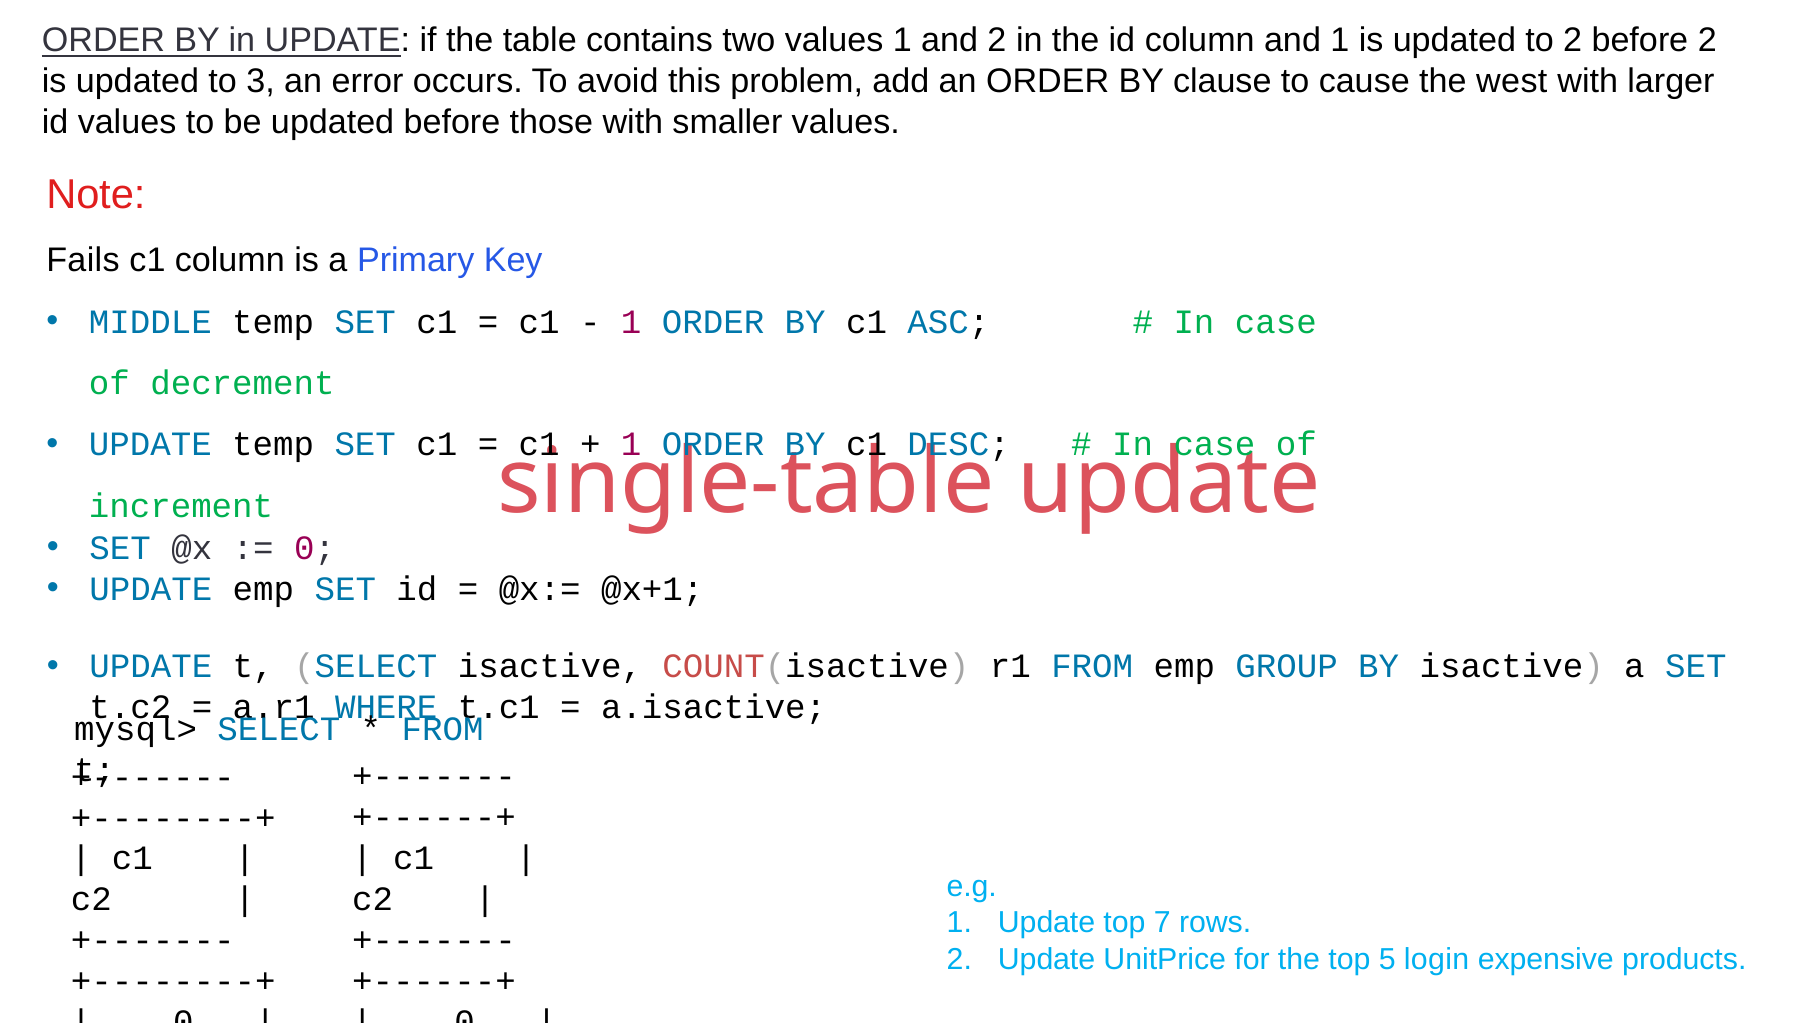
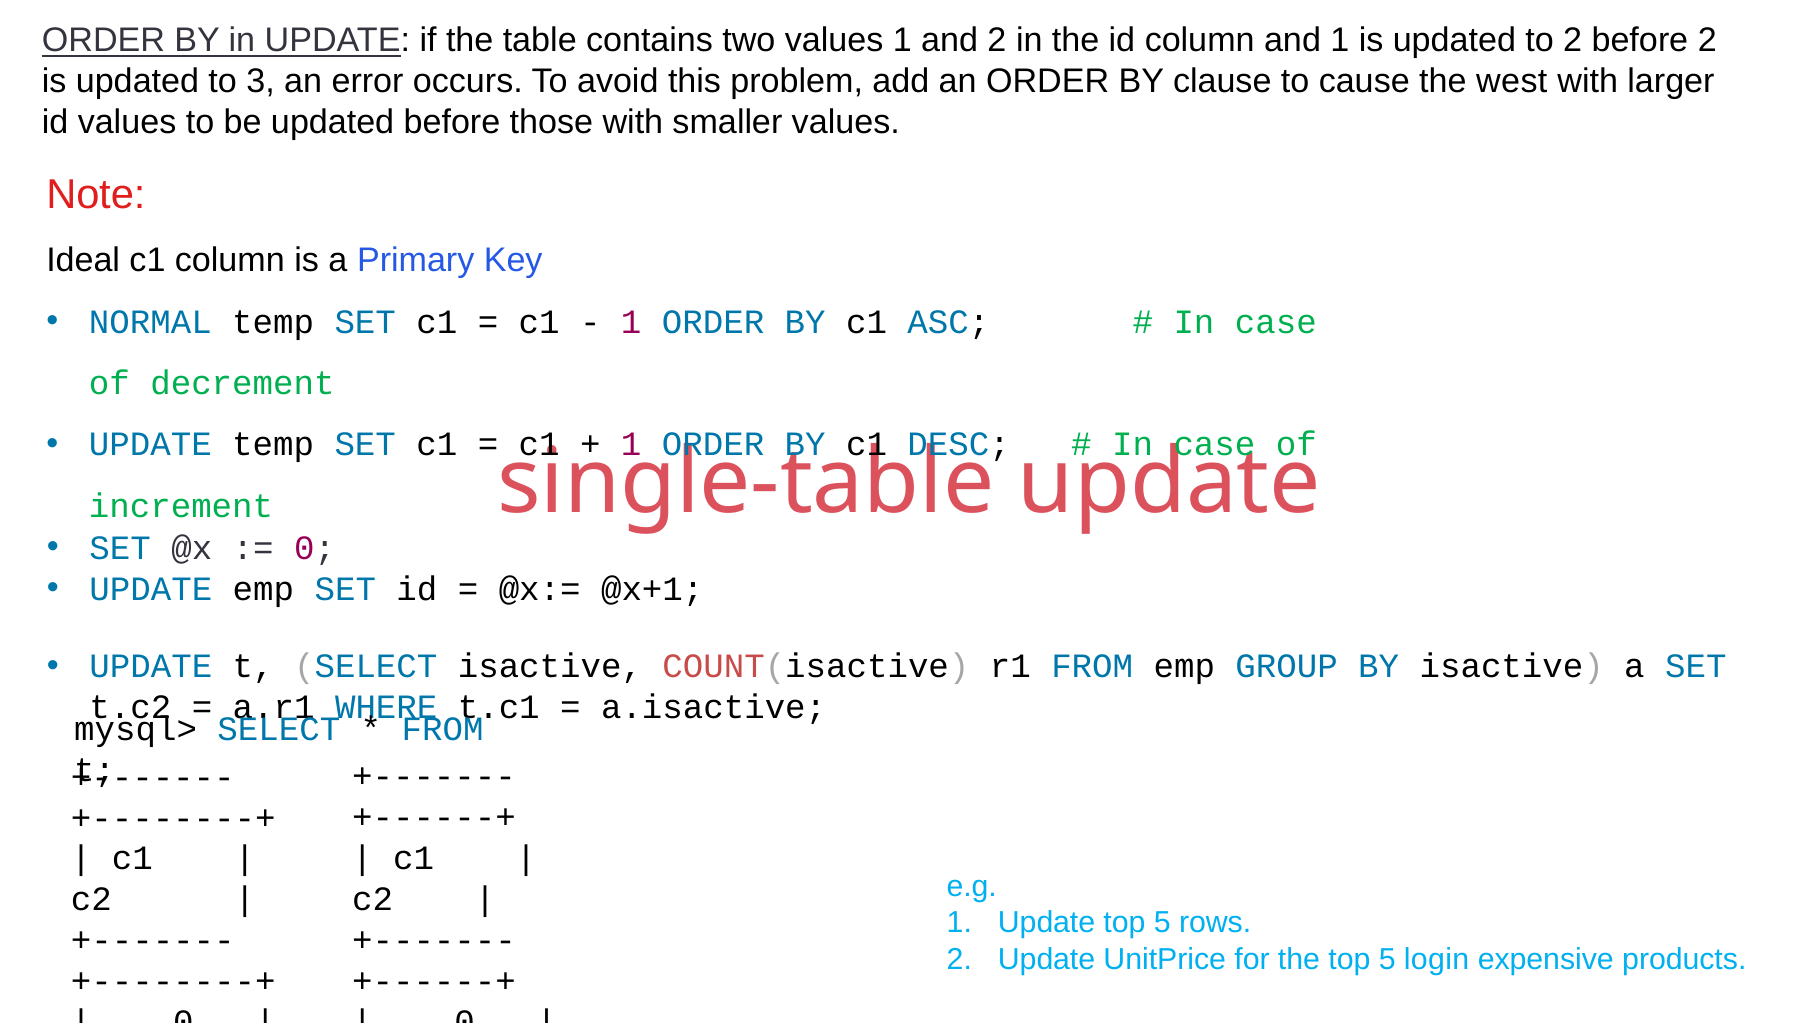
Fails: Fails -> Ideal (83, 261)
MIDDLE: MIDDLE -> NORMAL (150, 322)
Update top 7: 7 -> 5 (1162, 923)
